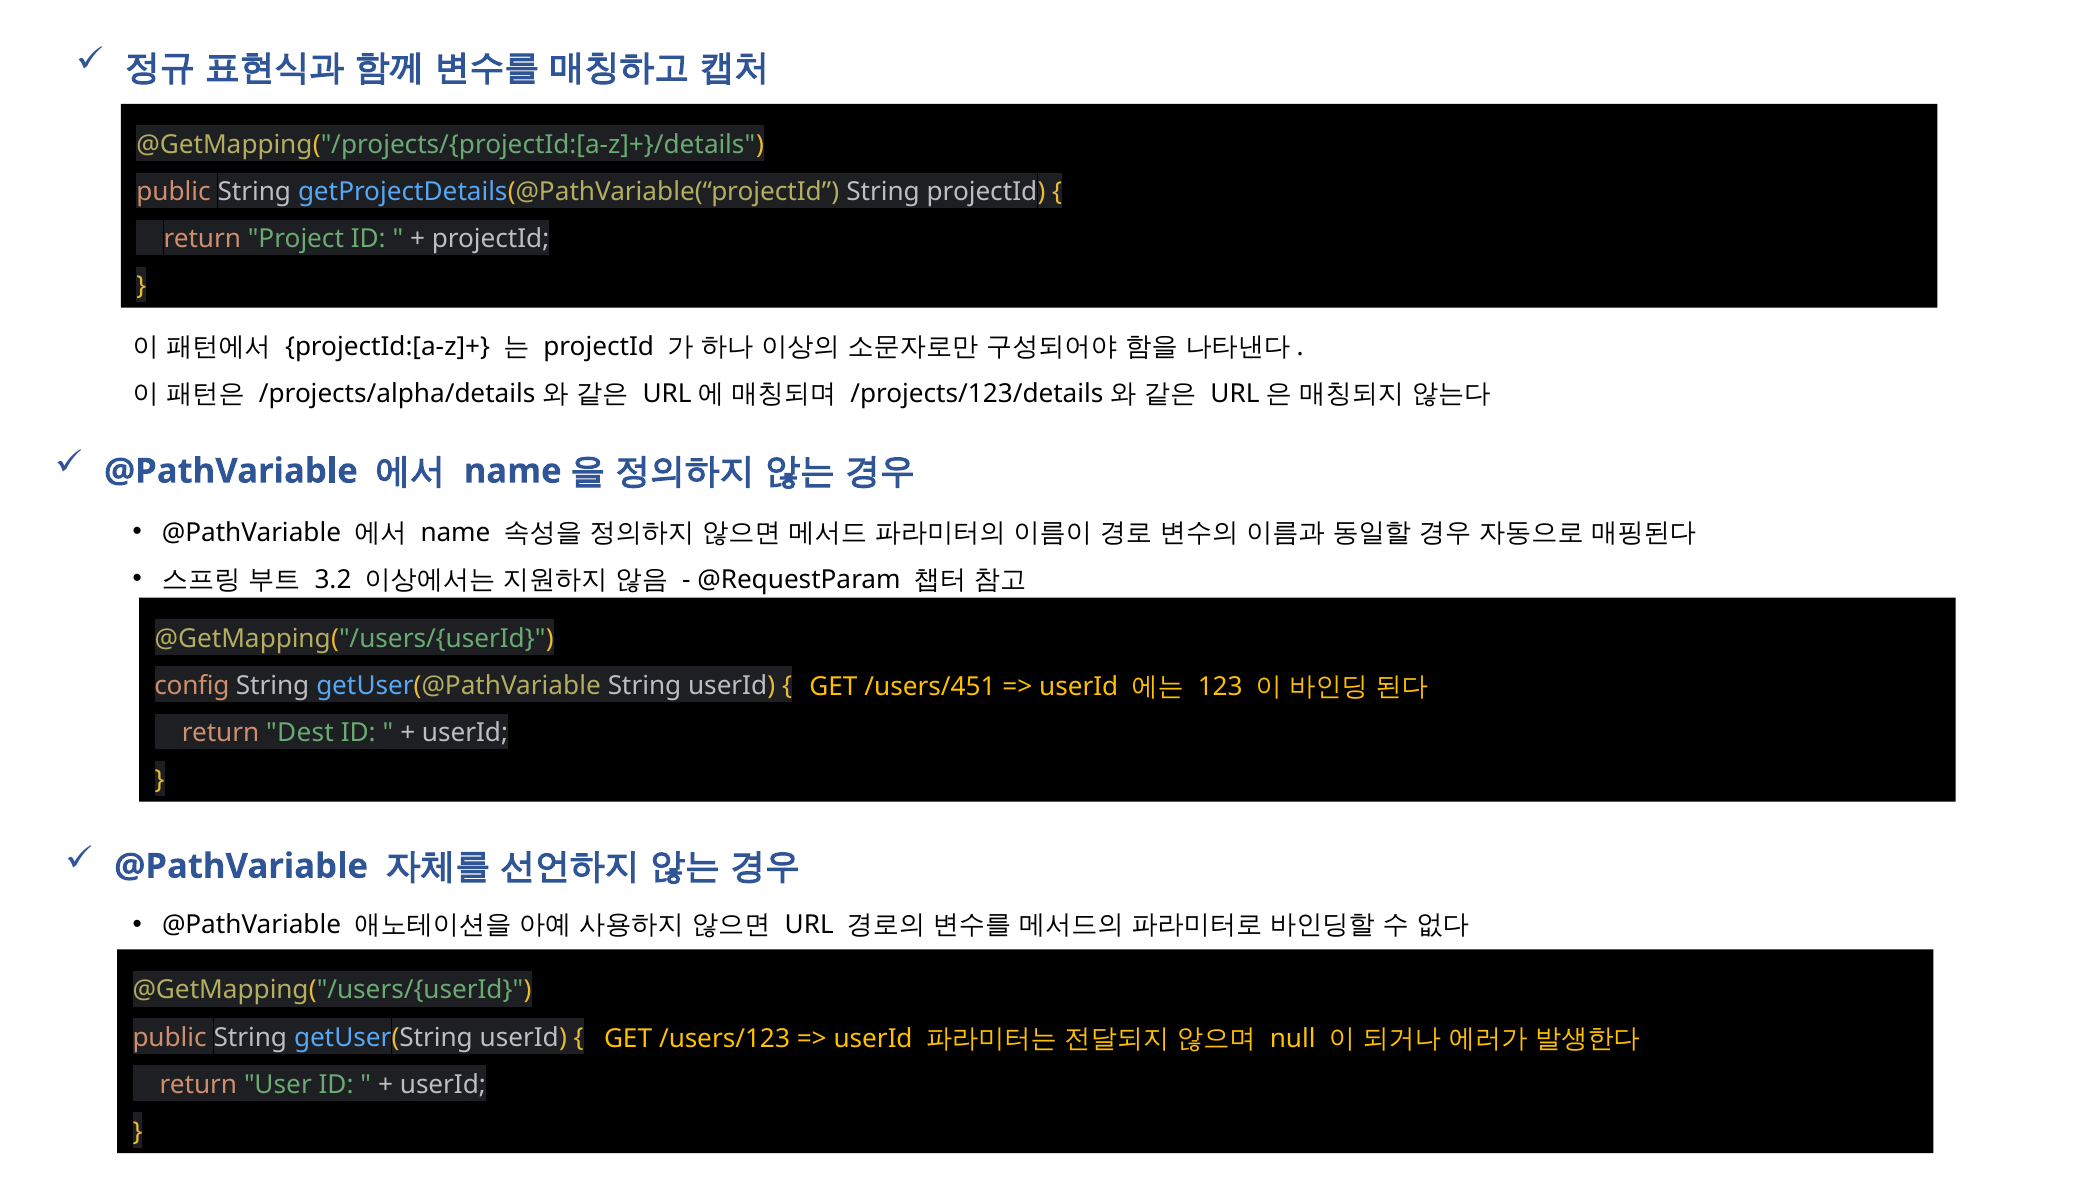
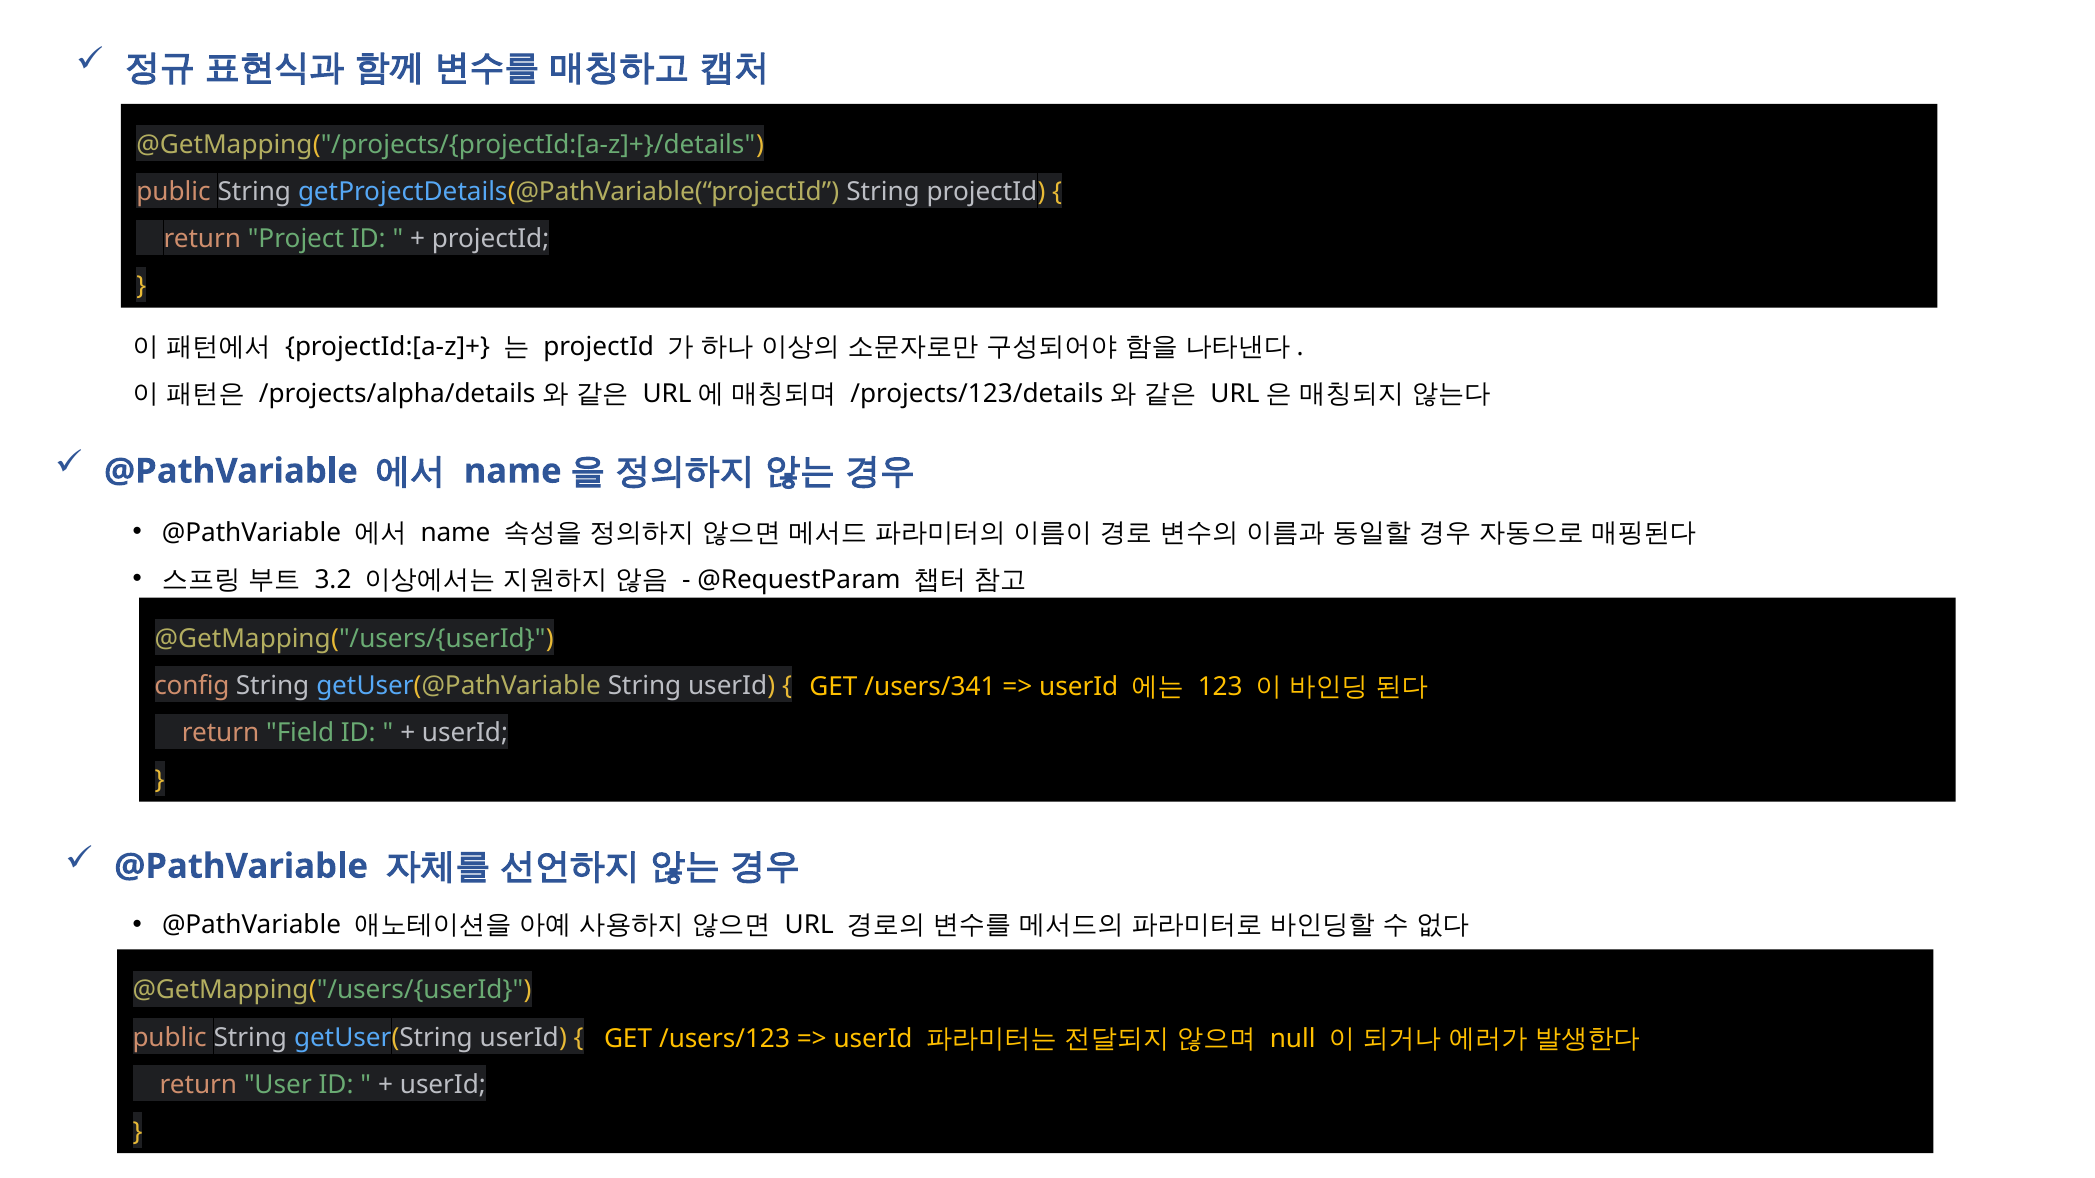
/users/451: /users/451 -> /users/341 (930, 687)
Dest: Dest -> Field (300, 733)
